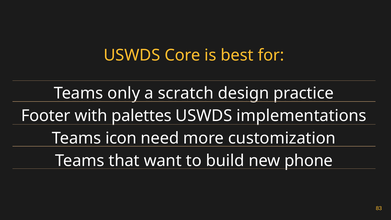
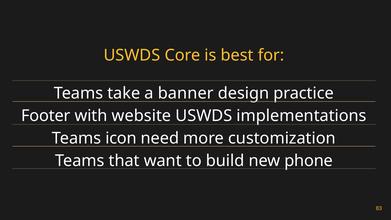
only: only -> take (124, 93)
scratch: scratch -> banner (186, 93)
palettes: palettes -> website (141, 116)
